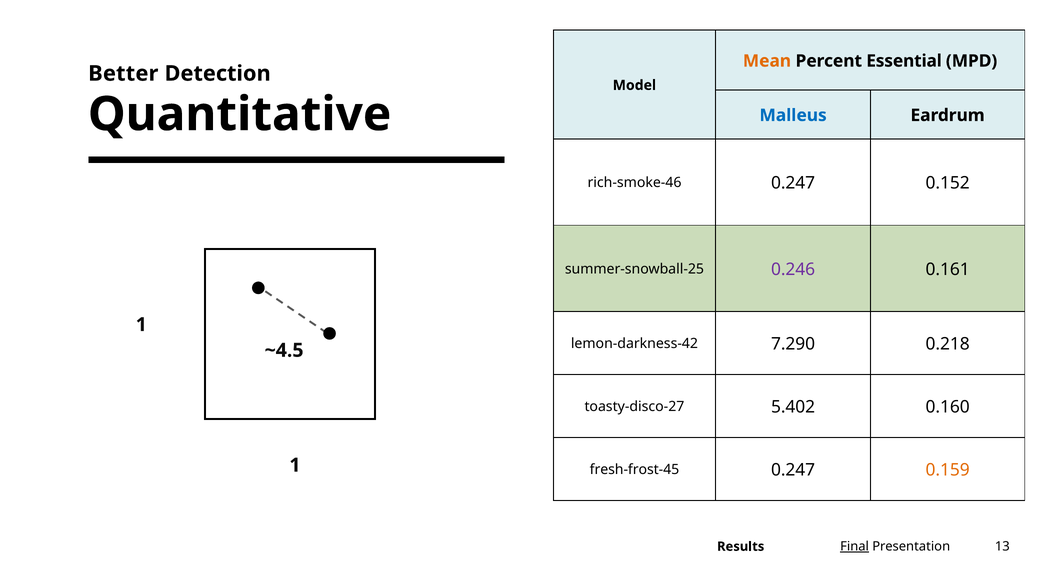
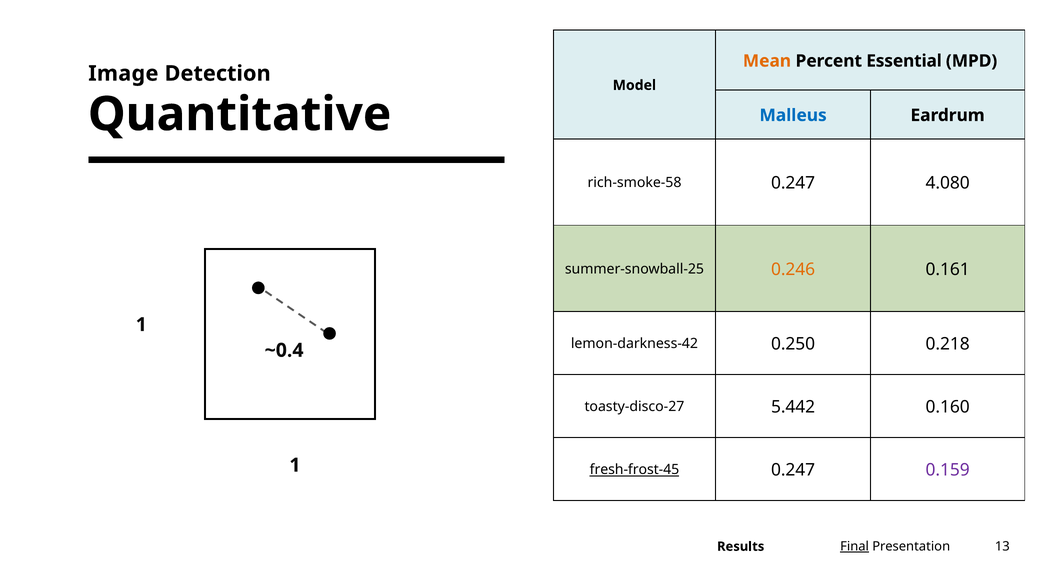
Better: Better -> Image (123, 74)
rich-smoke-46: rich-smoke-46 -> rich-smoke-58 (635, 183)
0.152: 0.152 -> 4.080 (948, 183)
0.246 colour: purple -> orange (793, 269)
7.290: 7.290 -> 0.250 (793, 344)
~4.5: ~4.5 -> ~0.4 (284, 350)
5.402: 5.402 -> 5.442 (793, 407)
fresh-frost-45 underline: none -> present (635, 470)
0.159 colour: orange -> purple (948, 470)
